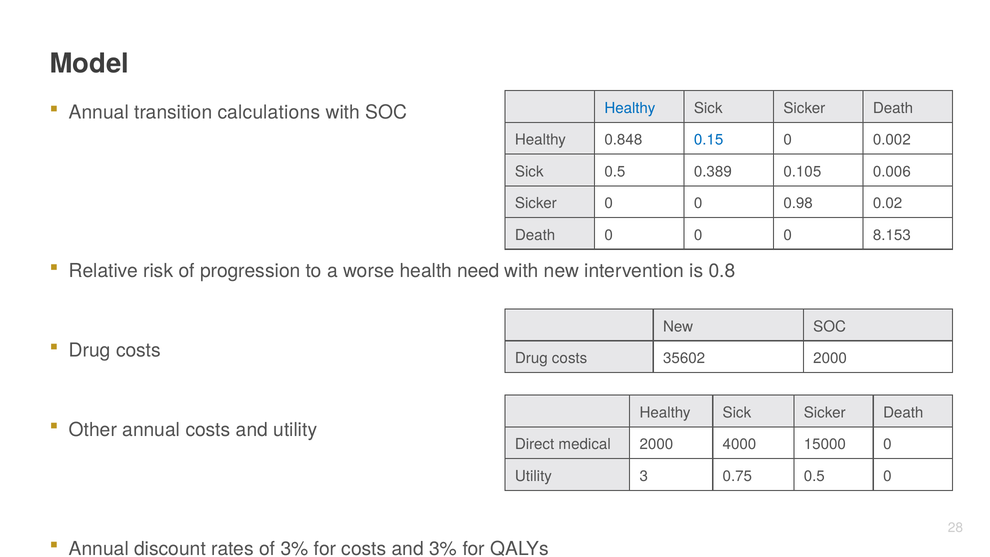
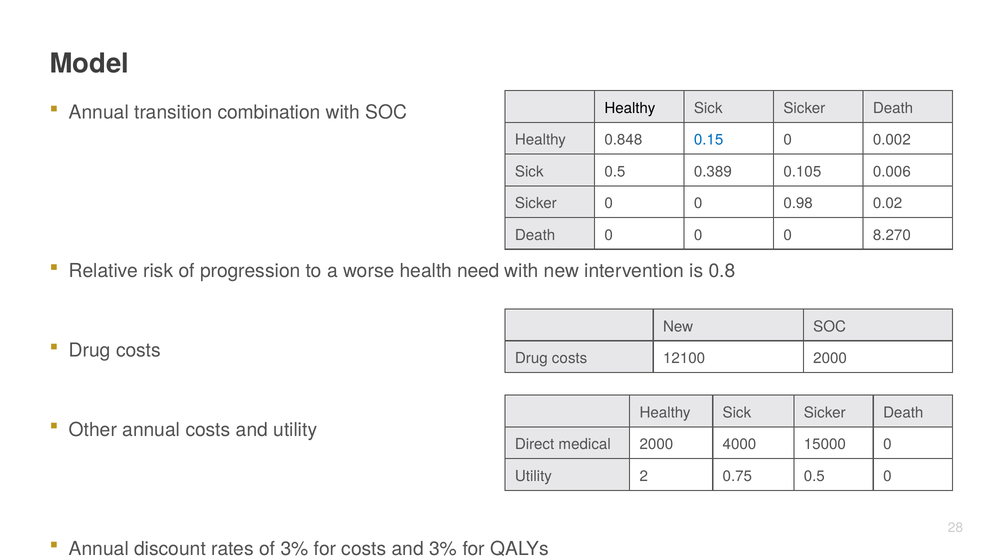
Healthy colour: blue -> black (630, 108)
calculations: calculations -> combination (269, 113)
8.153: 8.153 -> 8.270 (892, 235)
35602: 35602 -> 12100 (684, 358)
3: 3 -> 2 (644, 476)
